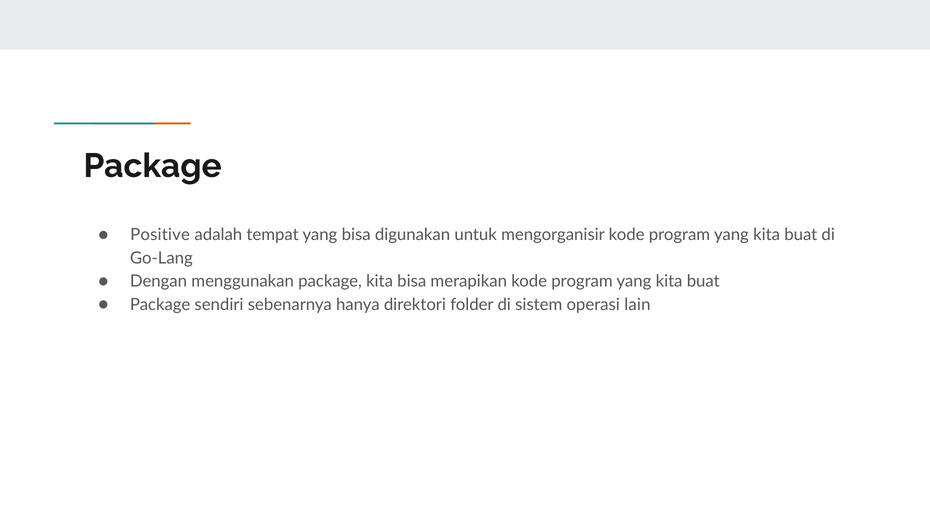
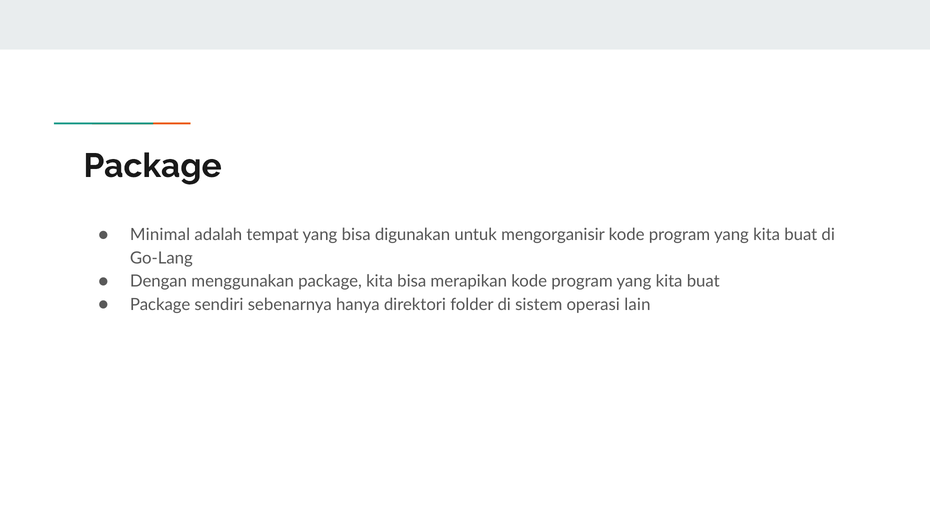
Positive: Positive -> Minimal (160, 235)
